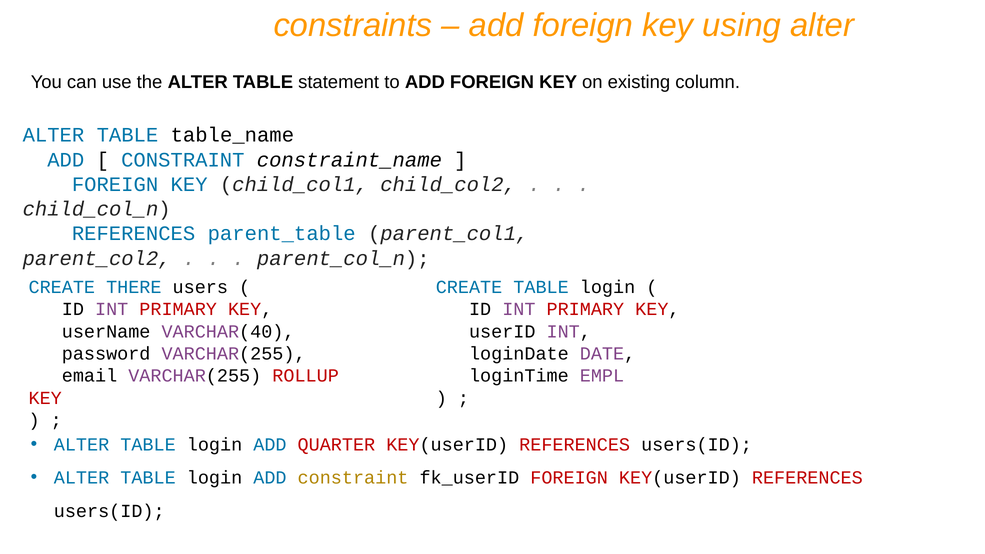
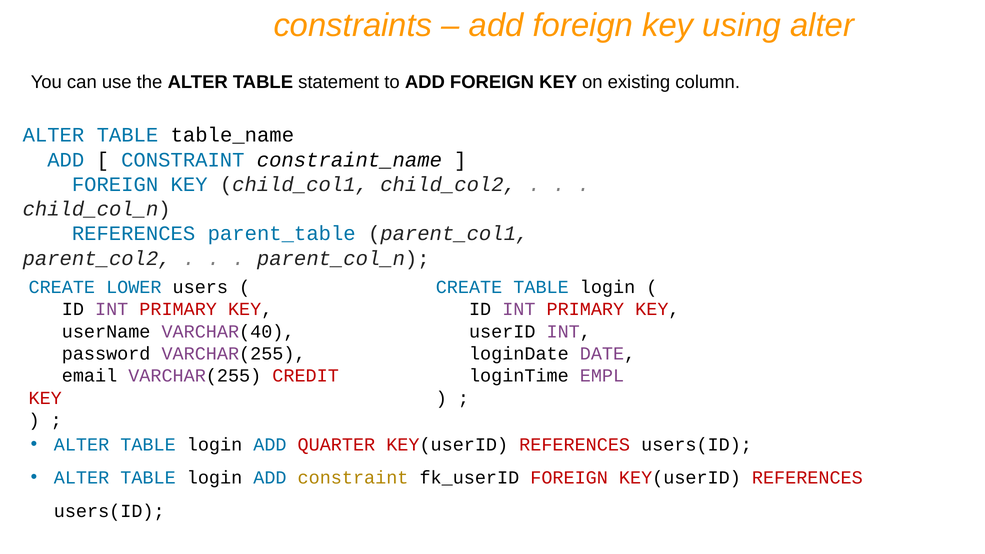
THERE: THERE -> LOWER (134, 287)
ROLLUP: ROLLUP -> CREDIT (306, 376)
